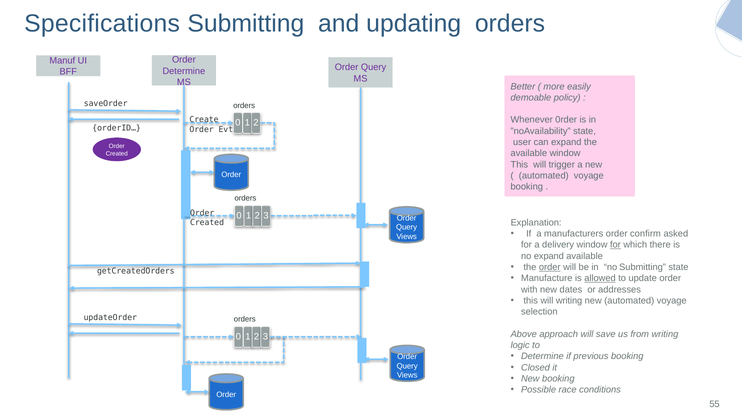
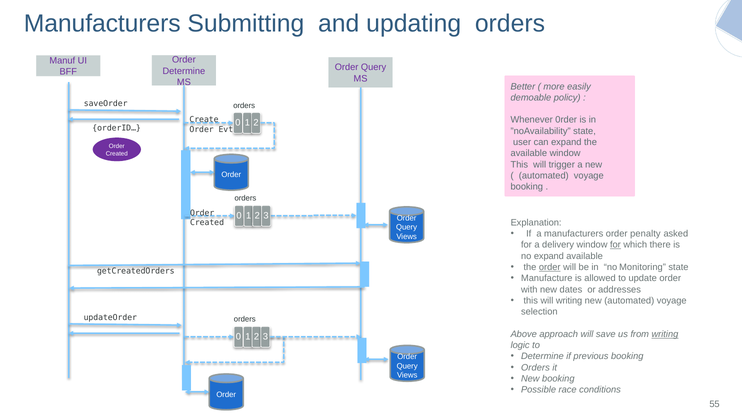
Specifications: Specifications -> Manufacturers (102, 23)
confirm: confirm -> penalty (645, 233)
no Submitting: Submitting -> Monitoring (643, 267)
allowed underline: present -> none (600, 278)
writing underline: none -> present (665, 334)
Closed: Closed -> Orders (535, 367)
